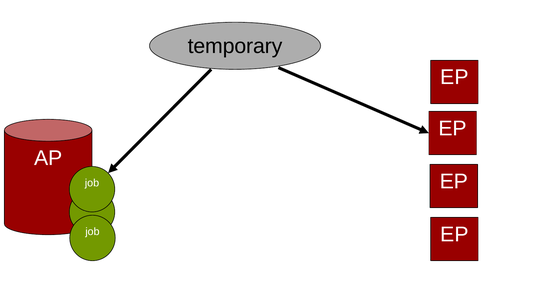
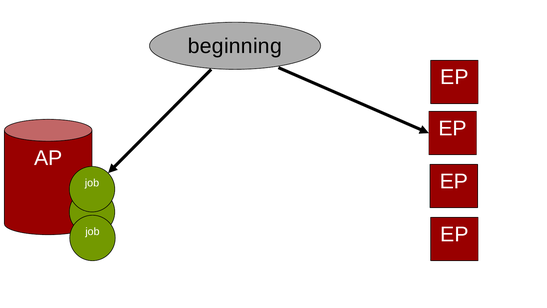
temporary: temporary -> beginning (235, 46)
